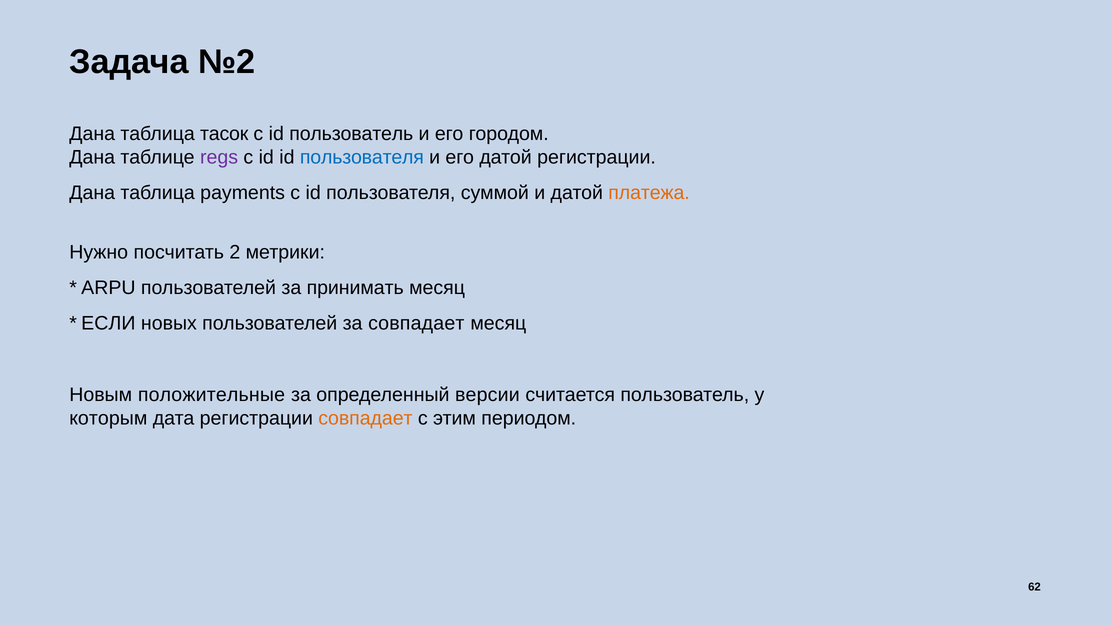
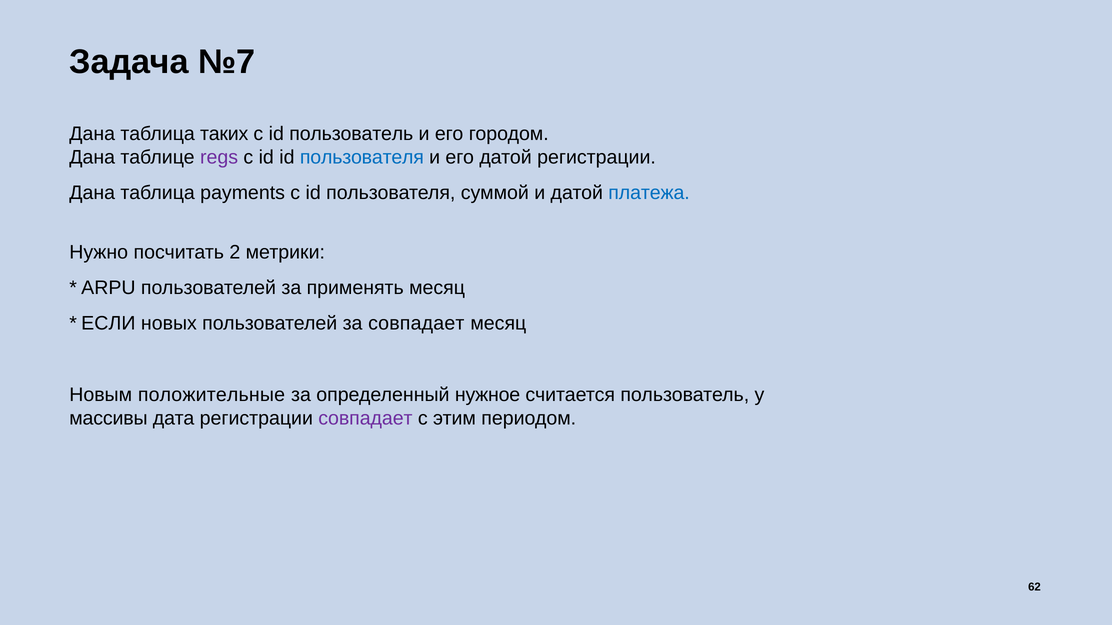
№2: №2 -> №7 (227, 62)
тасок: тасок -> таких (224, 134)
платежа colour: orange -> blue (649, 193)
принимать: принимать -> применять (355, 288)
версии: версии -> нужное (488, 395)
которым: которым -> массивы (108, 418)
совпадает colour: orange -> purple (365, 418)
